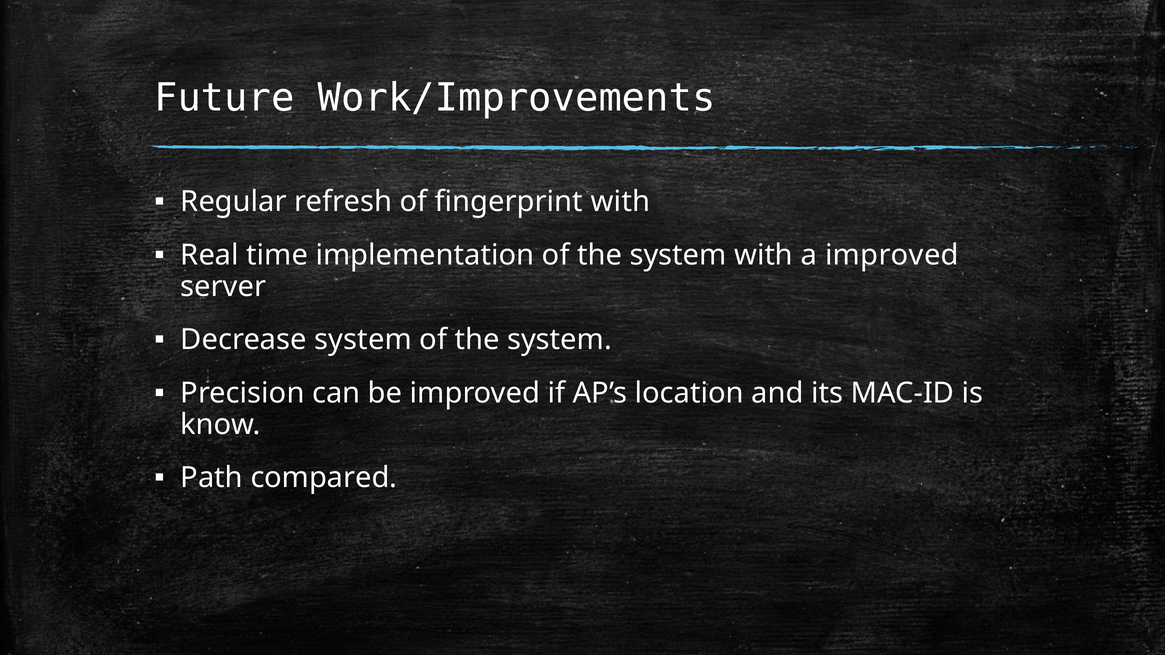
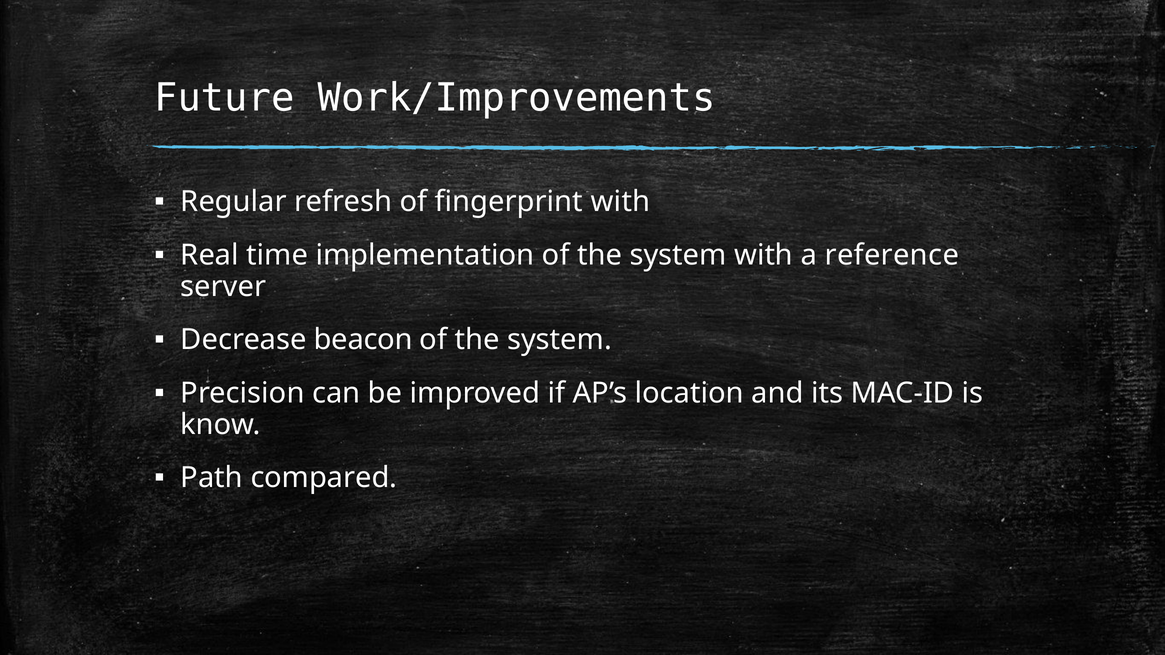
a improved: improved -> reference (892, 255)
Decrease system: system -> beacon (363, 340)
